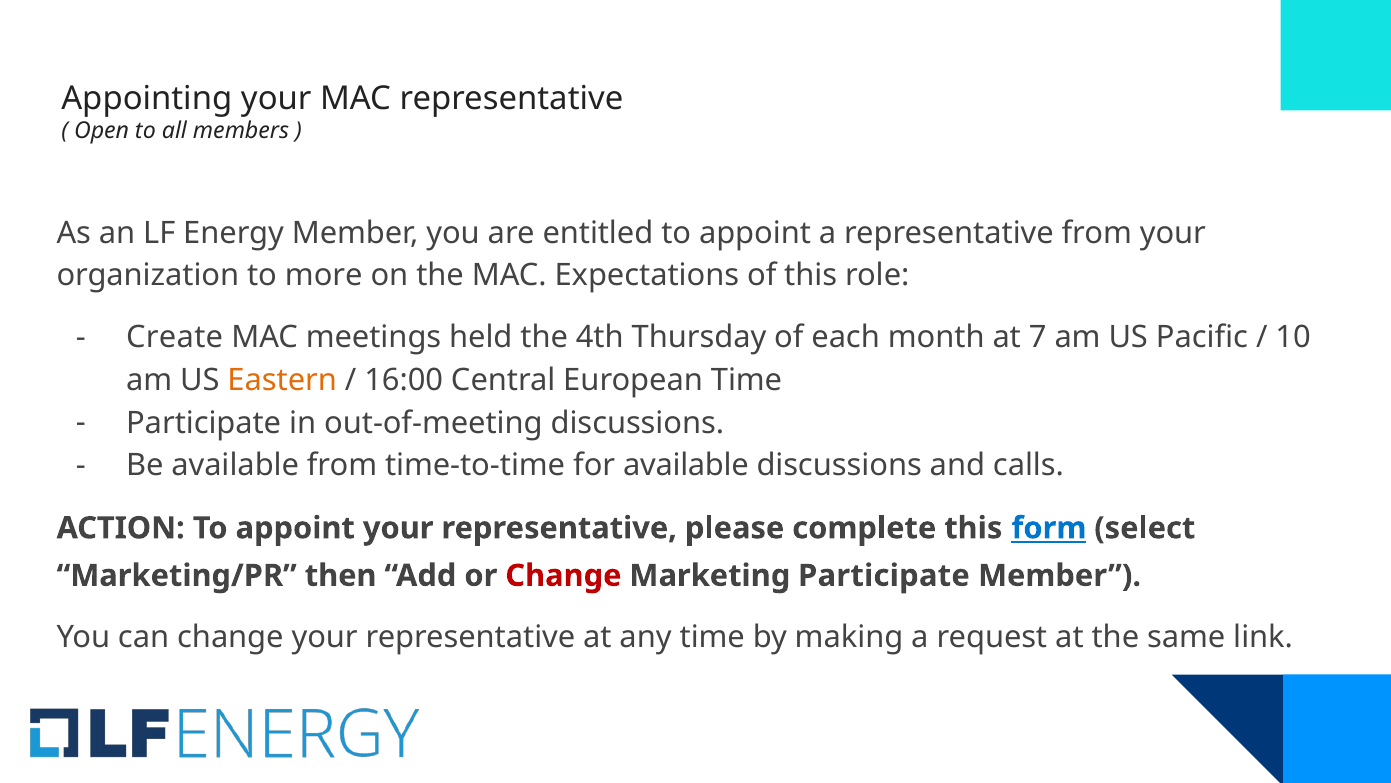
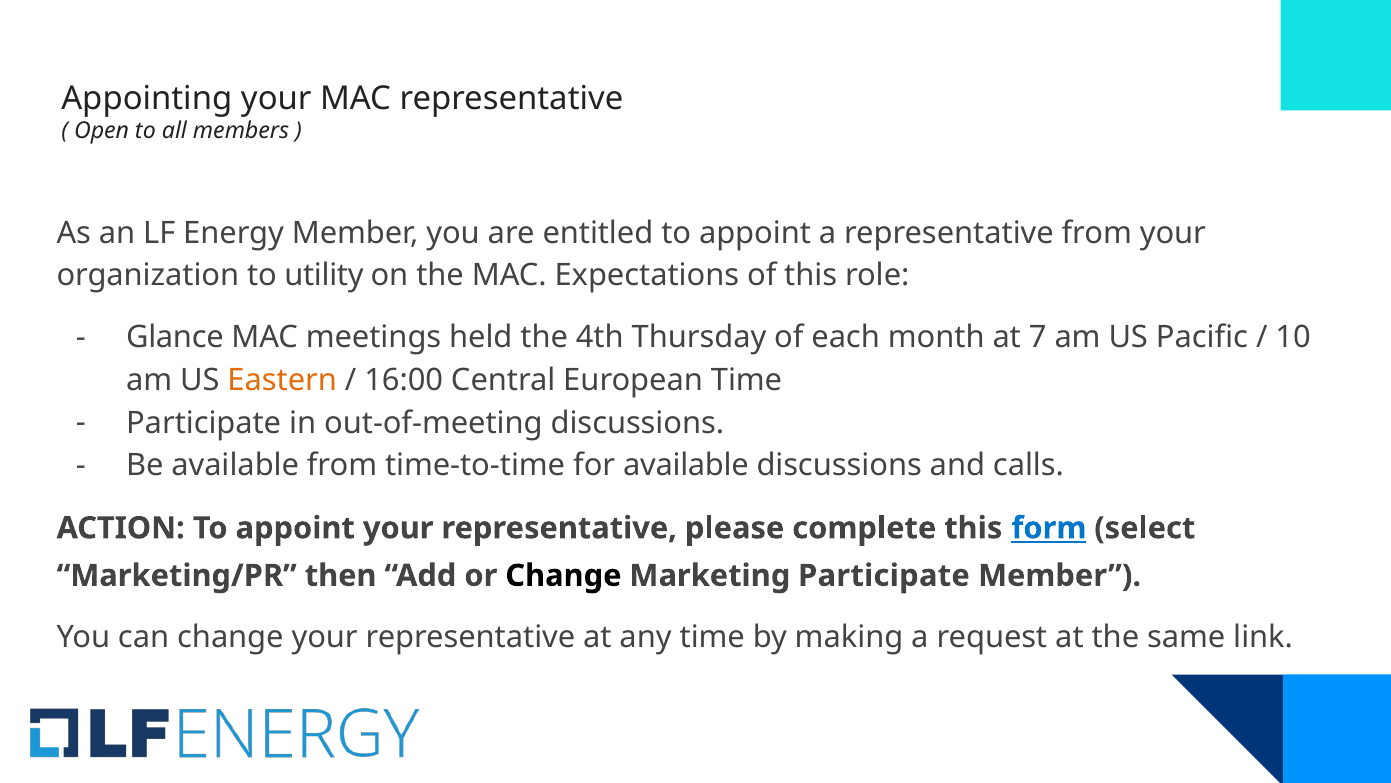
more: more -> utility (324, 275)
Create: Create -> Glance (175, 337)
Change colour: red -> black (563, 575)
